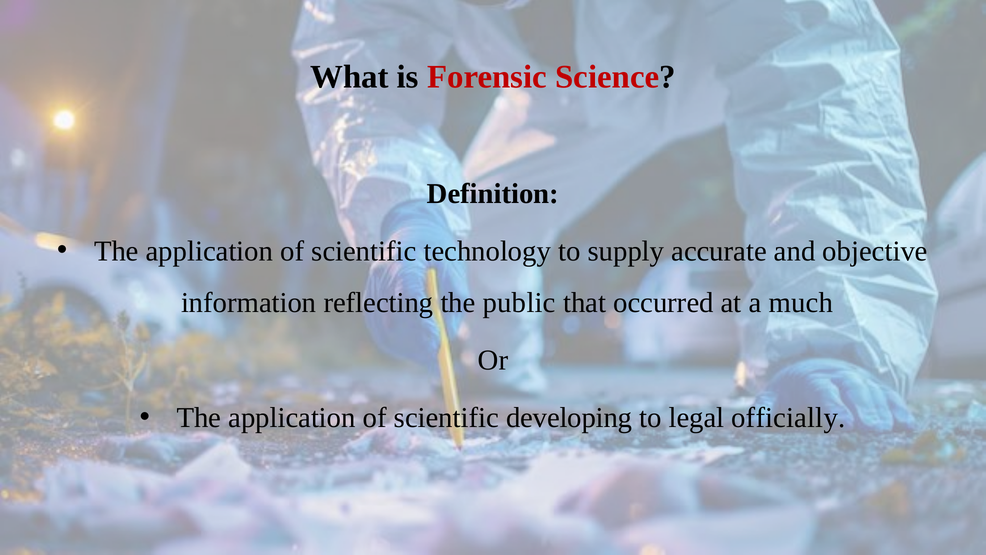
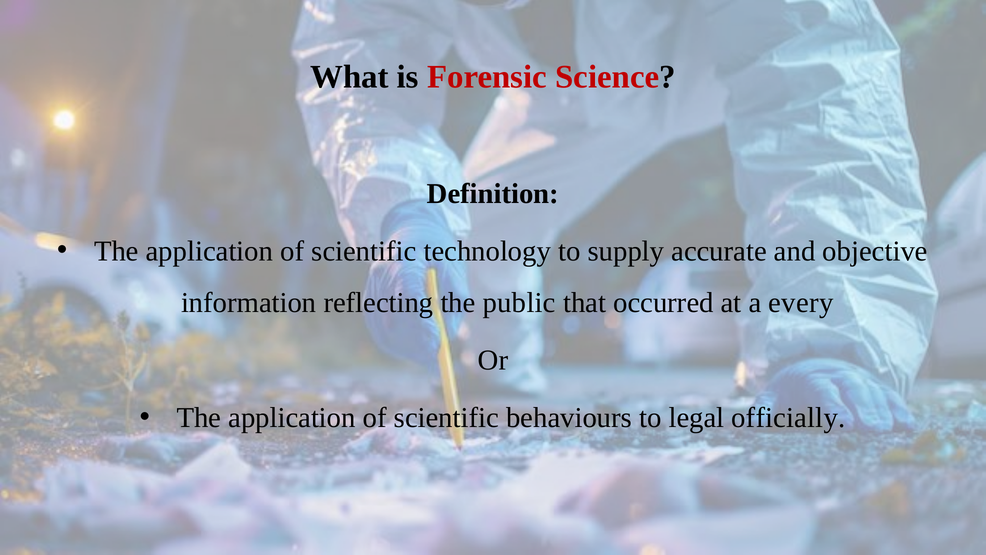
much: much -> every (801, 303)
developing: developing -> behaviours (569, 417)
